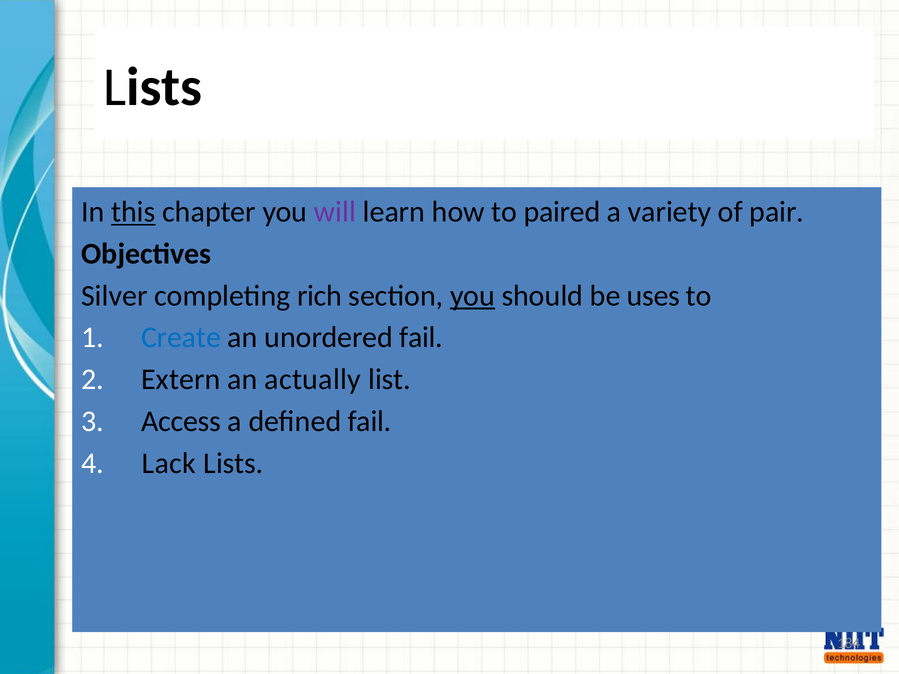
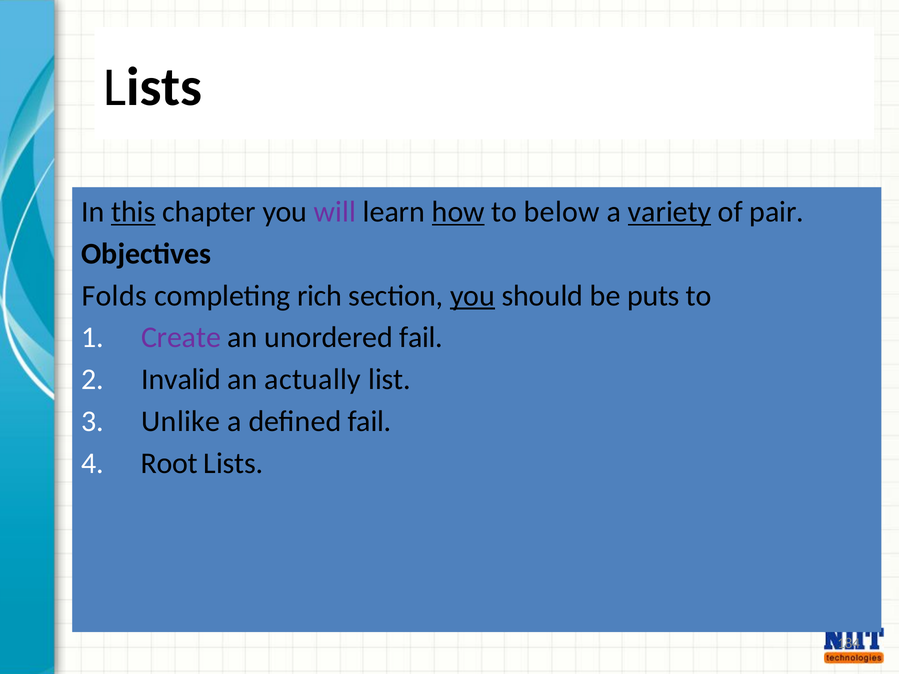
how underline: none -> present (458, 212)
paired: paired -> below (562, 212)
variety underline: none -> present (670, 212)
Silver: Silver -> Folds (114, 296)
uses: uses -> puts (653, 296)
Create colour: blue -> purple (181, 338)
Extern: Extern -> Invalid (181, 380)
Access: Access -> Unlike (181, 422)
Lack: Lack -> Root (169, 464)
